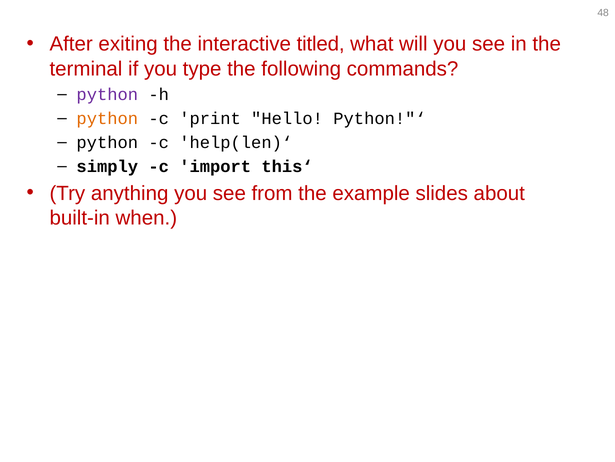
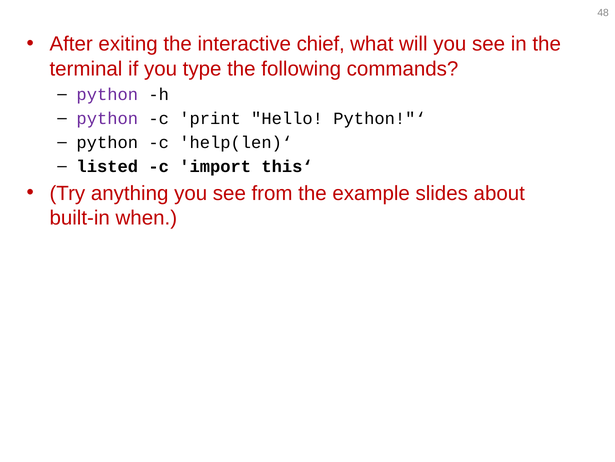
titled: titled -> chief (321, 44)
python colour: orange -> purple (107, 118)
simply: simply -> listed (107, 166)
